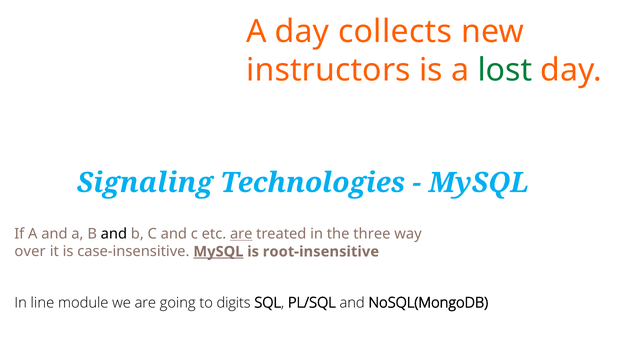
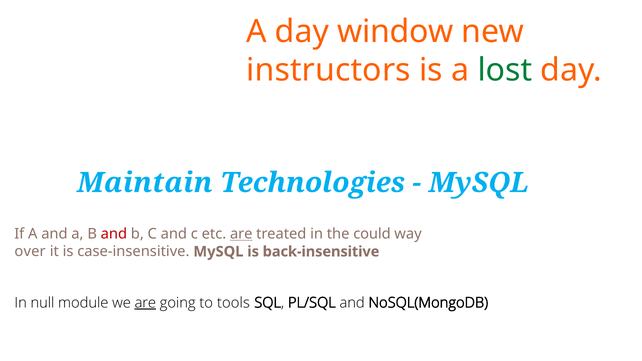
collects: collects -> window (395, 32)
Signaling: Signaling -> Maintain (145, 183)
and colour: black -> red (114, 234)
three: three -> could (372, 234)
MySQL underline: present -> none (218, 252)
root-insensitive: root-insensitive -> back-insensitive (321, 252)
line: line -> null (42, 303)
are underline: none -> present (145, 303)
digits: digits -> tools (233, 303)
